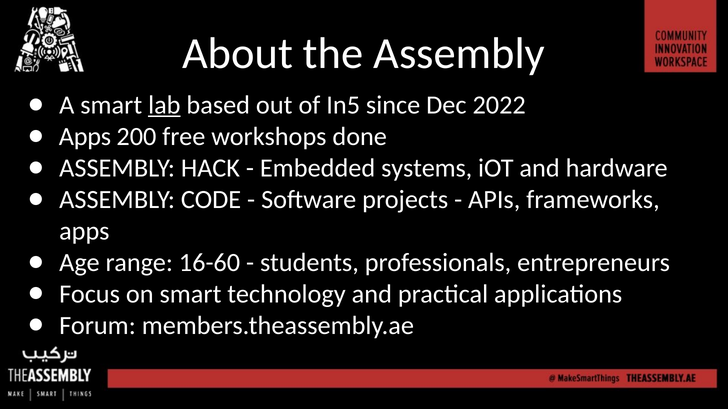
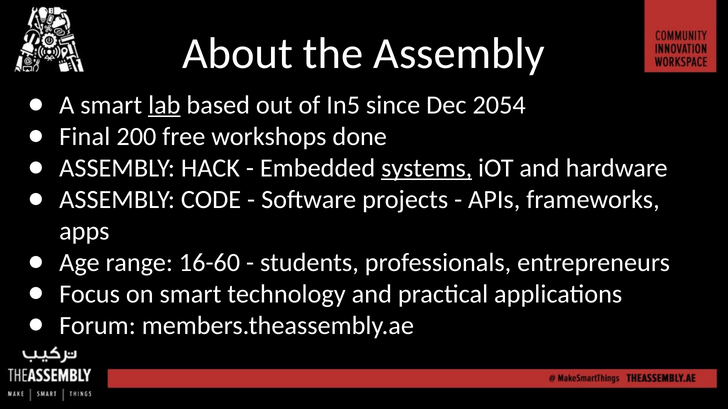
2022: 2022 -> 2054 (499, 105)
Apps: Apps -> Final (85, 137)
systems underline: none -> present (427, 168)
